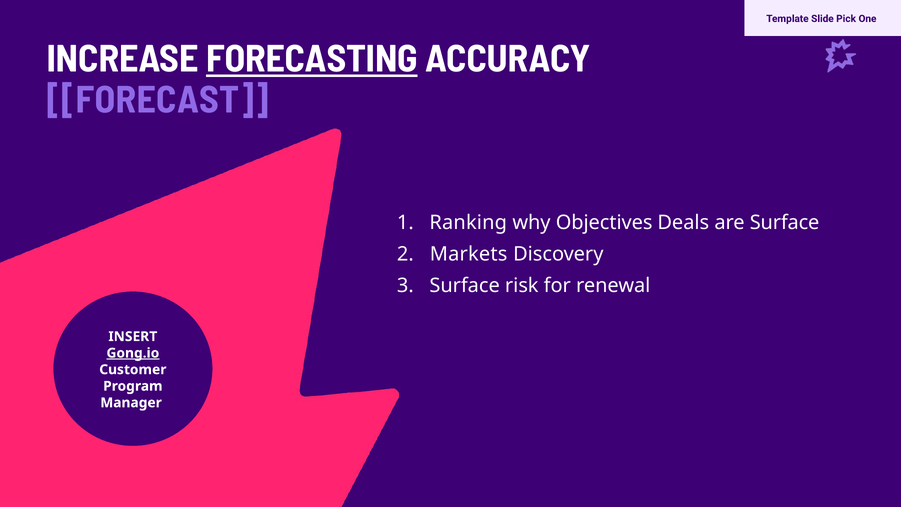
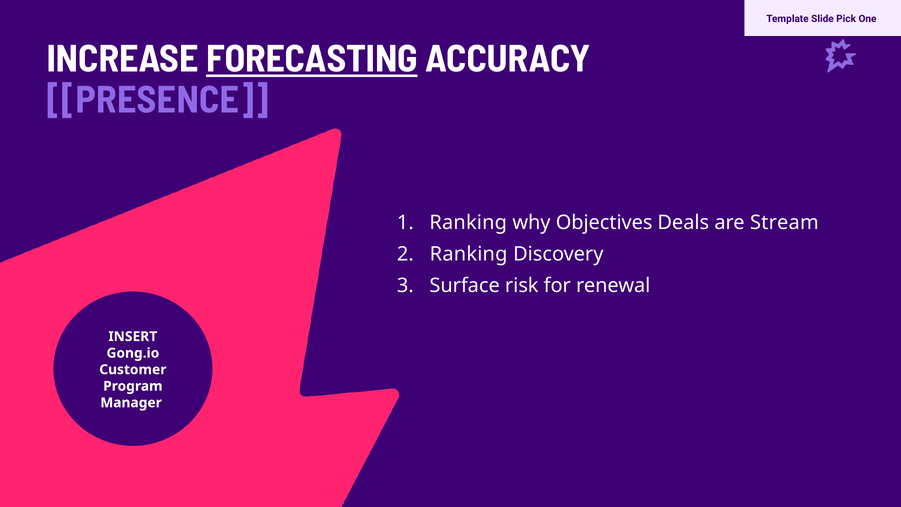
FORECAST: FORECAST -> PRESENCE (158, 100)
are Surface: Surface -> Stream (784, 223)
Markets: Markets -> Ranking (469, 254)
Gong.io underline: present -> none (133, 353)
